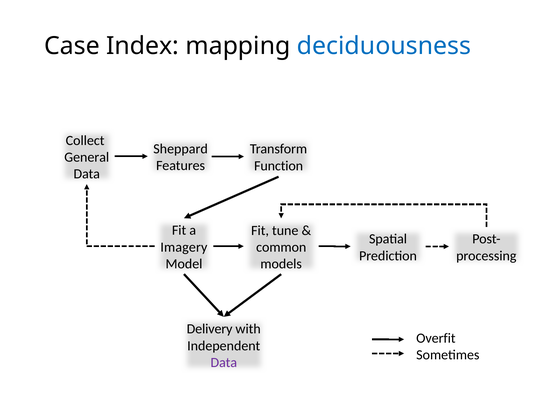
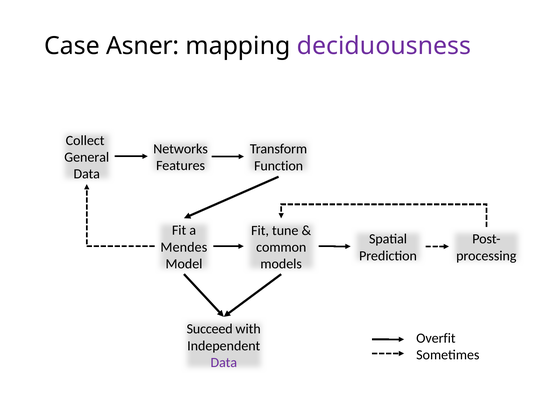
Index: Index -> Asner (143, 46)
deciduousness colour: blue -> purple (384, 46)
Sheppard: Sheppard -> Networks (181, 149)
Imagery: Imagery -> Mendes (184, 247)
Delivery: Delivery -> Succeed (210, 329)
